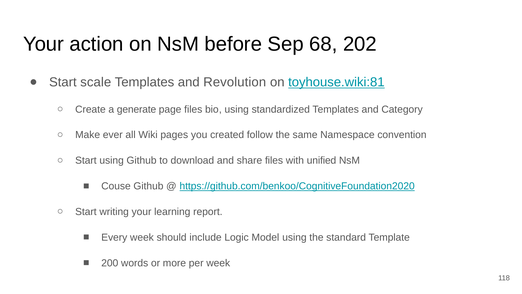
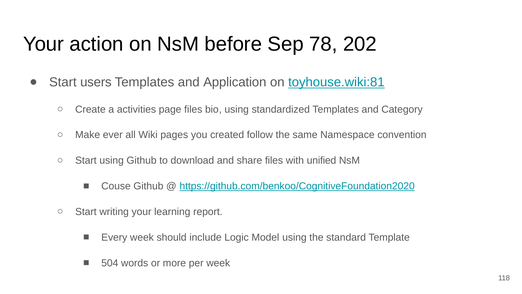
68: 68 -> 78 (323, 44)
scale: scale -> users (96, 82)
Revolution: Revolution -> Application (235, 82)
generate: generate -> activities (136, 109)
200: 200 -> 504 (110, 263)
